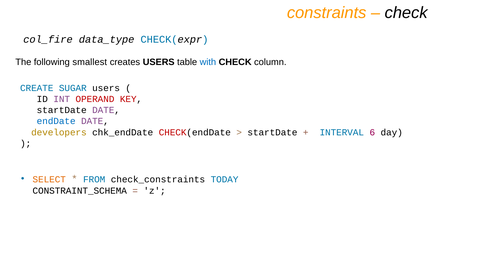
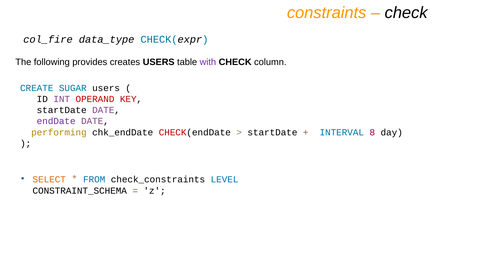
smallest: smallest -> provides (90, 62)
with colour: blue -> purple (208, 62)
endDate colour: blue -> purple (56, 121)
developers: developers -> performing (59, 132)
6: 6 -> 8 (372, 132)
TODAY: TODAY -> LEVEL (225, 180)
